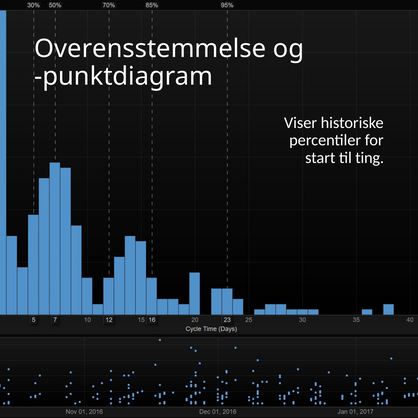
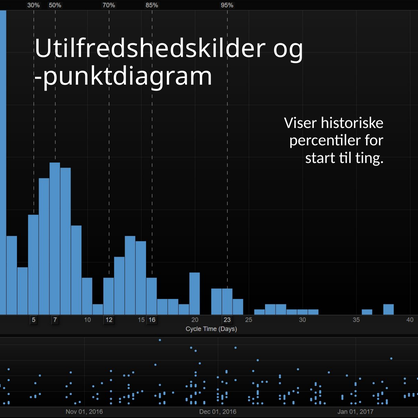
Overensstemmelse: Overensstemmelse -> Utilfredshedskilder (150, 49)
